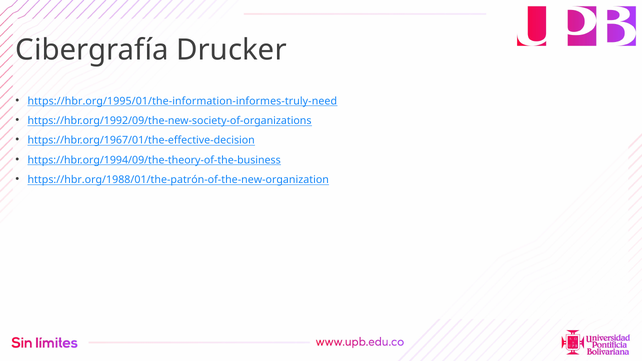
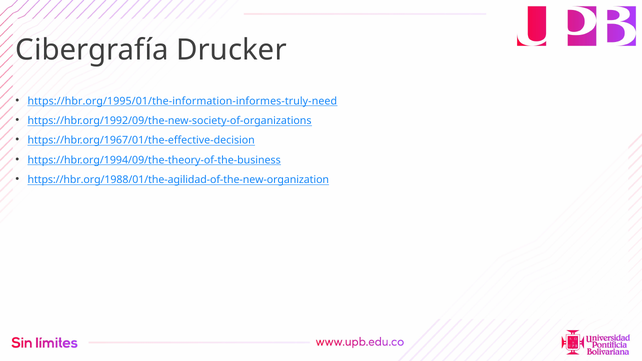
https://hbr.org/1988/01/the-patrón-of-the-new-organization: https://hbr.org/1988/01/the-patrón-of-the-new-organization -> https://hbr.org/1988/01/the-agilidad-of-the-new-organization (178, 180)
